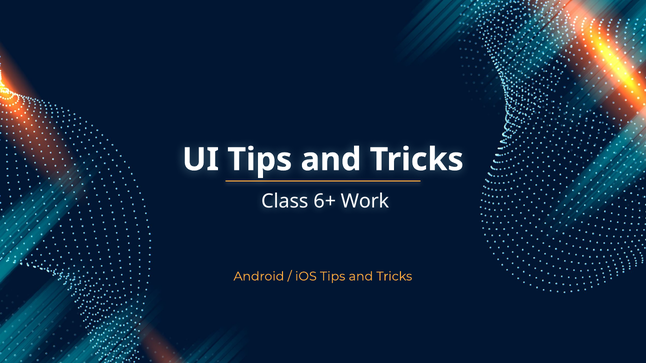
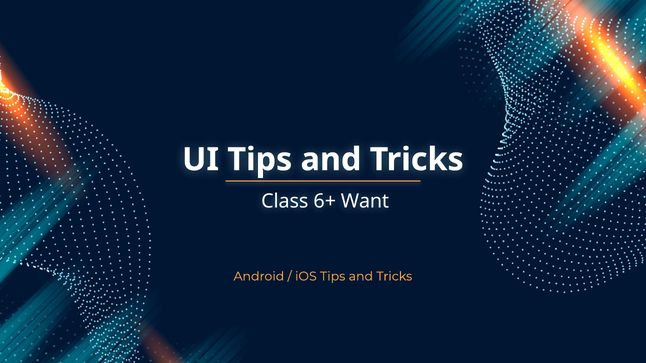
Work: Work -> Want (365, 201)
